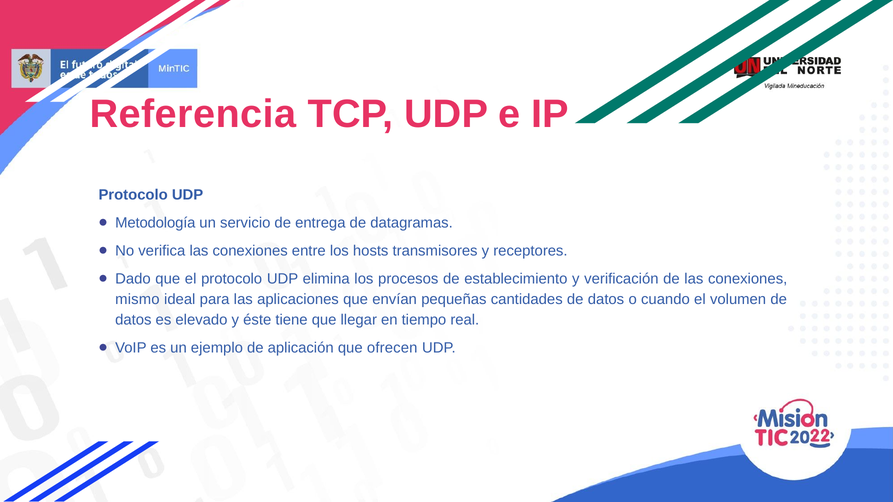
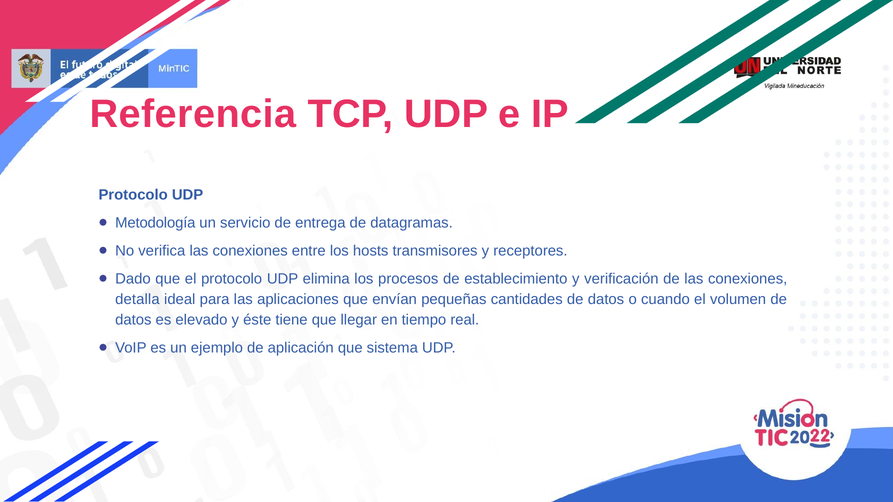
mismo: mismo -> detalla (137, 299)
ofrecen: ofrecen -> sistema (392, 348)
